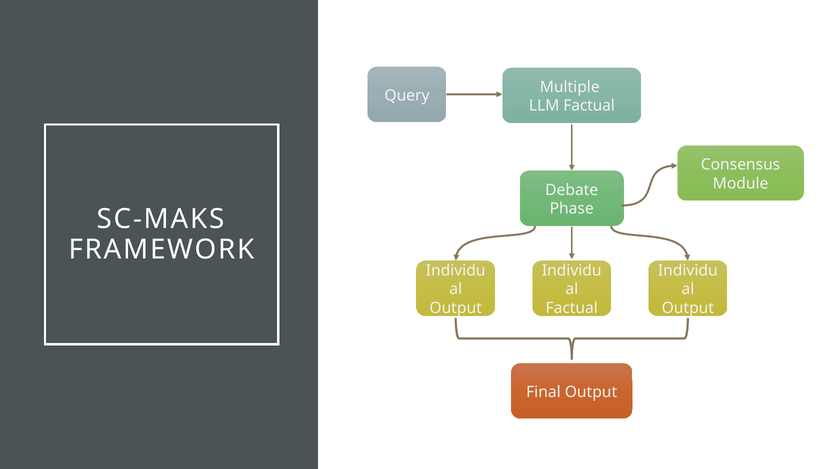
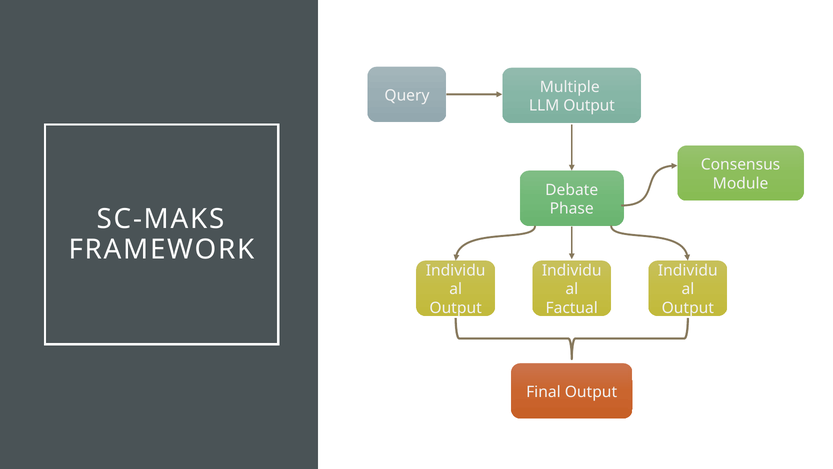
LLM Factual: Factual -> Output (589, 106)
